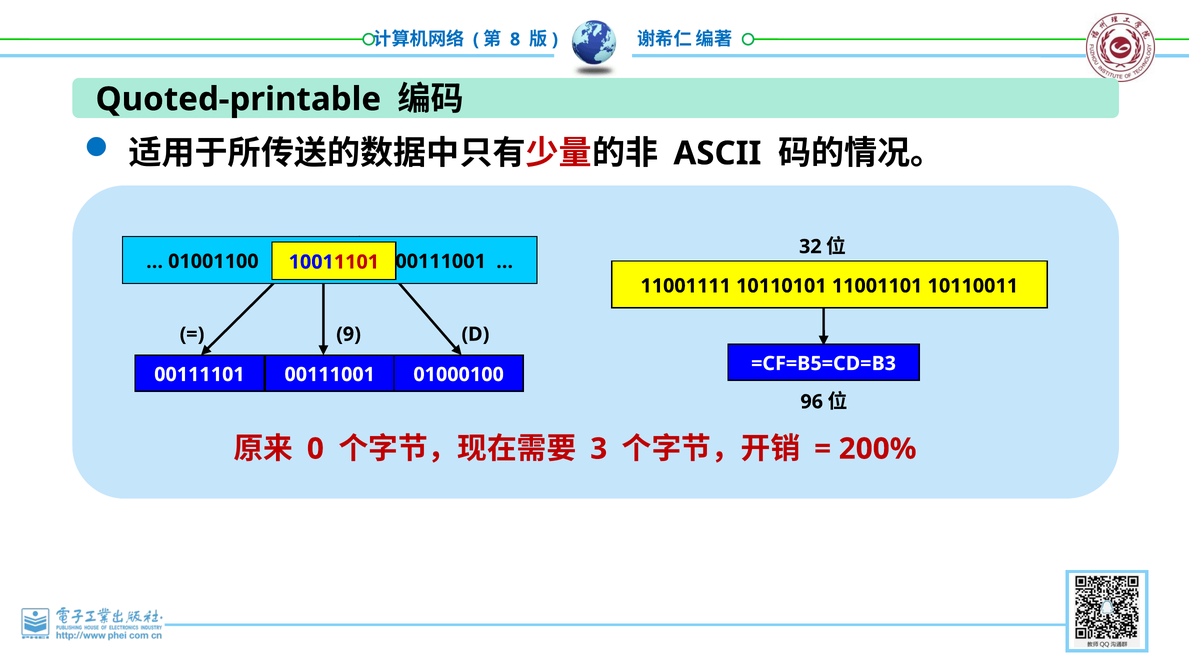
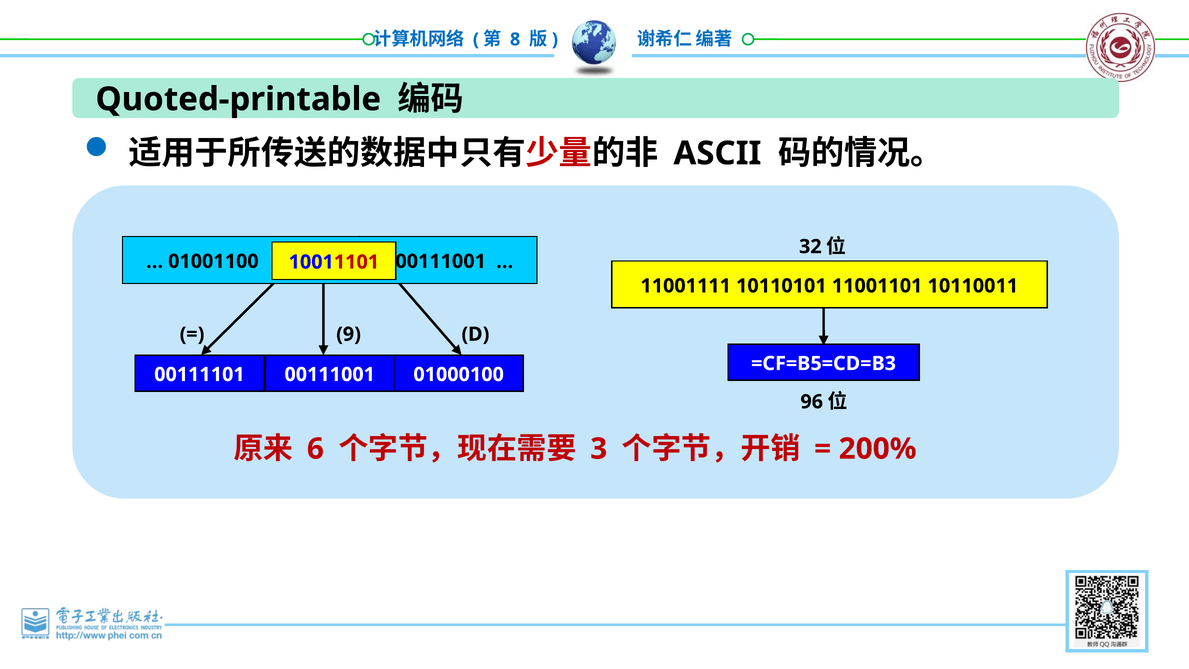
0: 0 -> 6 (315, 449)
